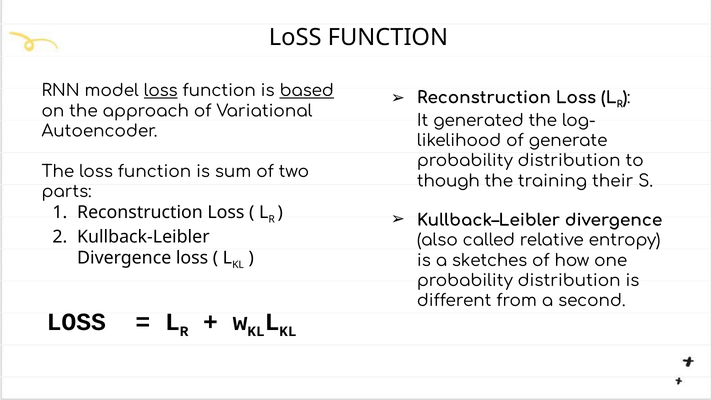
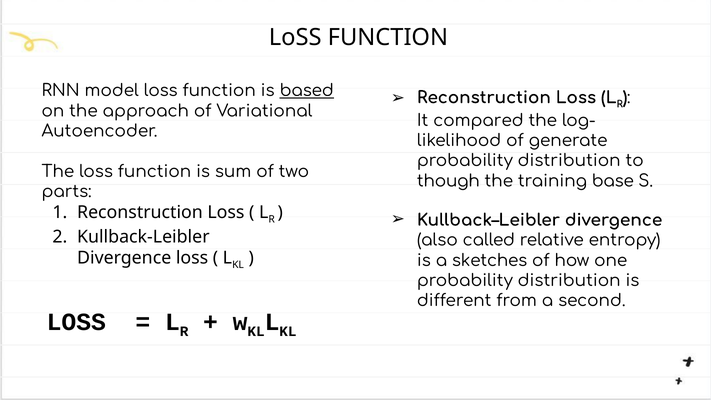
loss underline: present -> none (161, 91)
generated: generated -> compared (478, 121)
their: their -> base (613, 181)
